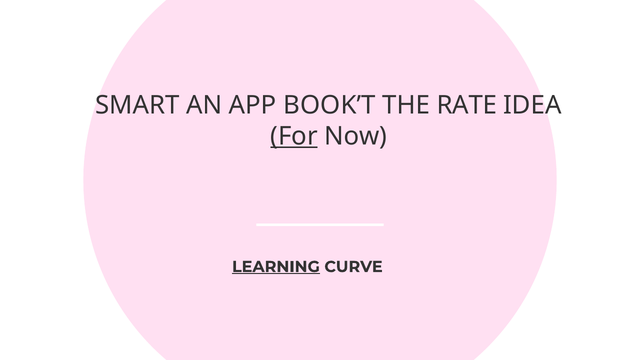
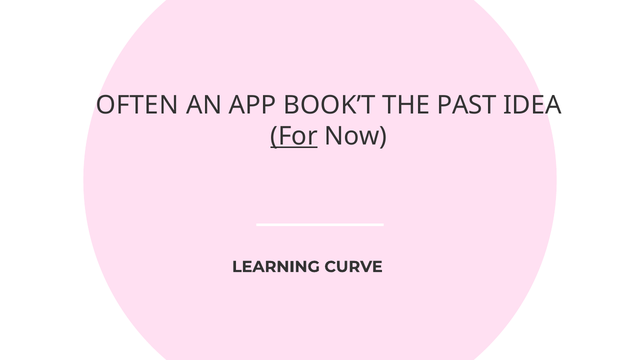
SMART: SMART -> OFTEN (137, 105)
RATE: RATE -> PAST (467, 105)
LEARNING underline: present -> none (276, 267)
